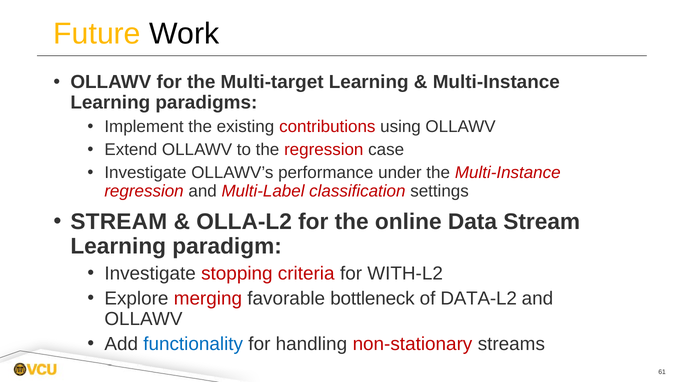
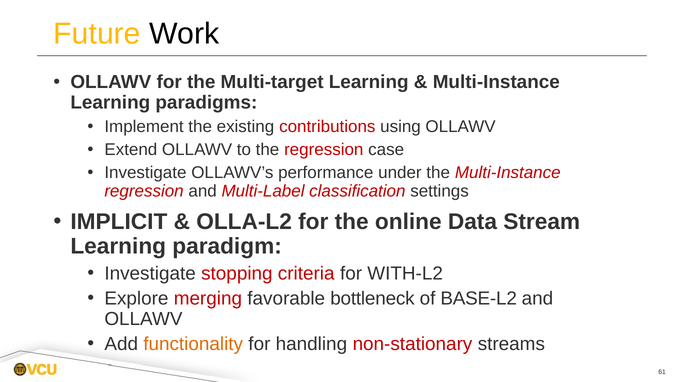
STREAM: STREAM -> IMPLICIT (119, 222)
DATA-L2: DATA-L2 -> BASE-L2 (479, 299)
functionality colour: blue -> orange (193, 344)
